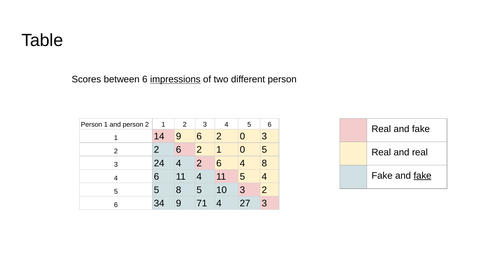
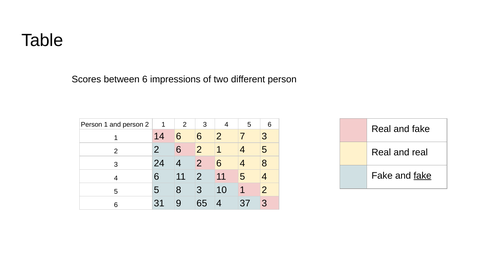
impressions underline: present -> none (175, 79)
14 9: 9 -> 6 (179, 136)
2 0: 0 -> 7 (242, 136)
1 0: 0 -> 4 (242, 150)
11 4: 4 -> 2 (199, 176)
8 5: 5 -> 3 (199, 190)
10 3: 3 -> 1 (242, 190)
34: 34 -> 31 (159, 203)
71: 71 -> 65 (202, 203)
27: 27 -> 37 (245, 203)
